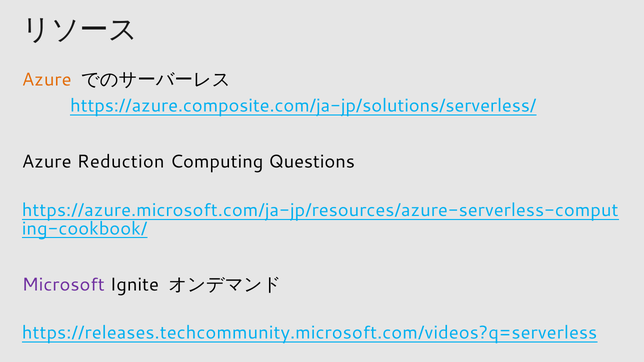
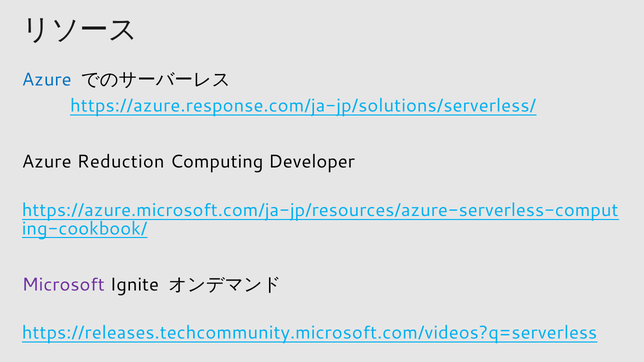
Azure colour: orange -> blue (47, 80)
https://azure.composite.com/ja-jp/solutions/serverless/: https://azure.composite.com/ja-jp/solutions/serverless/ -> https://azure.response.com/ja-jp/solutions/serverless/ (303, 106)
Questions: Questions -> Developer (312, 162)
